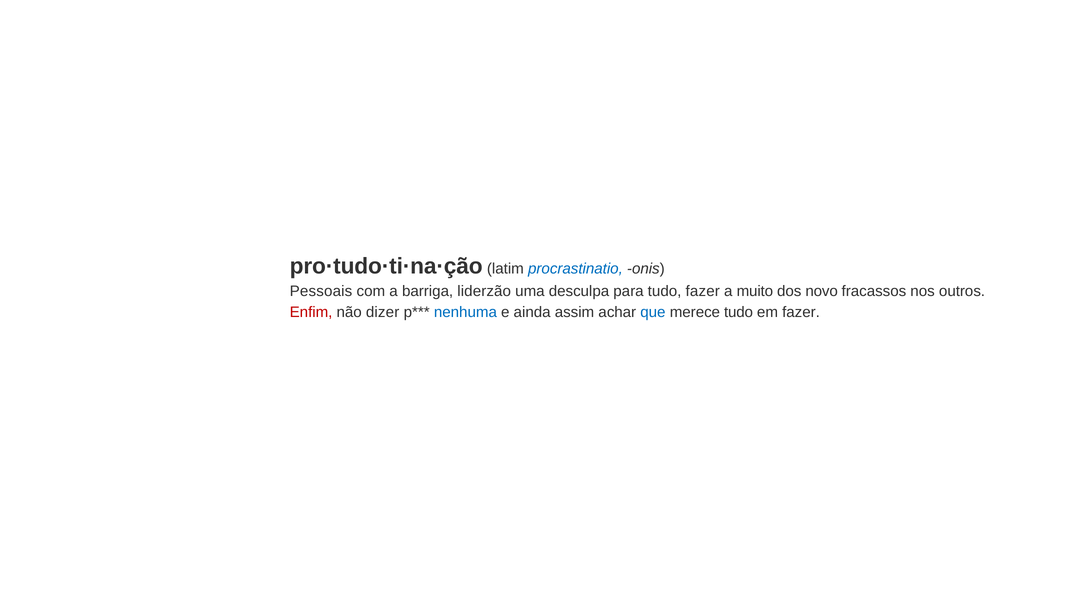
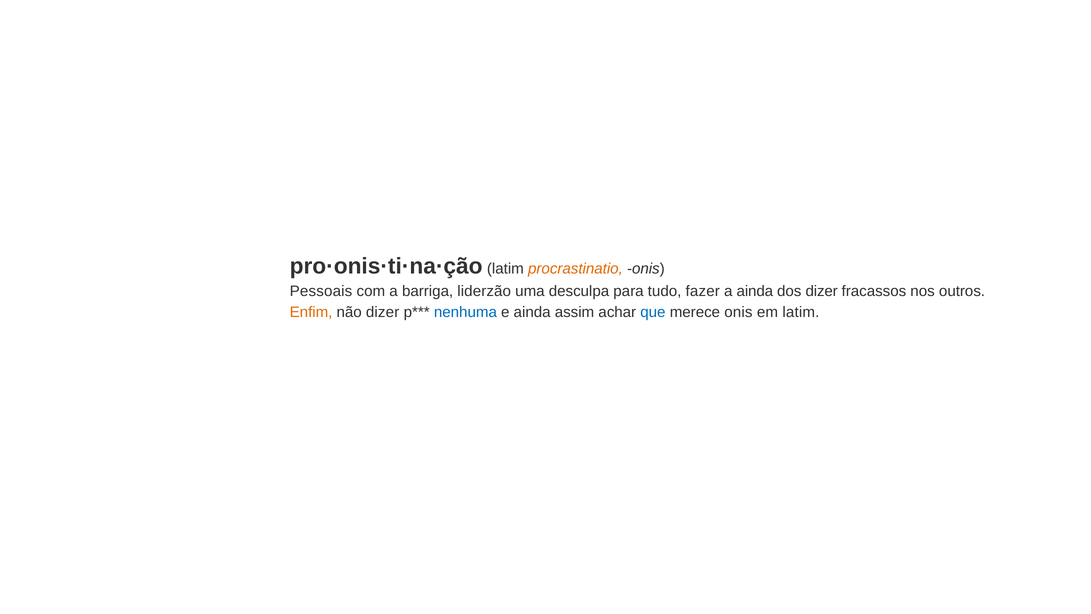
pro·tudo·ti·na·ção: pro·tudo·ti·na·ção -> pro·onis·ti·na·ção (386, 266)
procrastinatio colour: blue -> orange (575, 269)
a muito: muito -> ainda (755, 291)
dos novo: novo -> dizer (822, 291)
Enfim colour: red -> orange (311, 312)
merece tudo: tudo -> onis (738, 312)
em fazer: fazer -> latim (801, 312)
